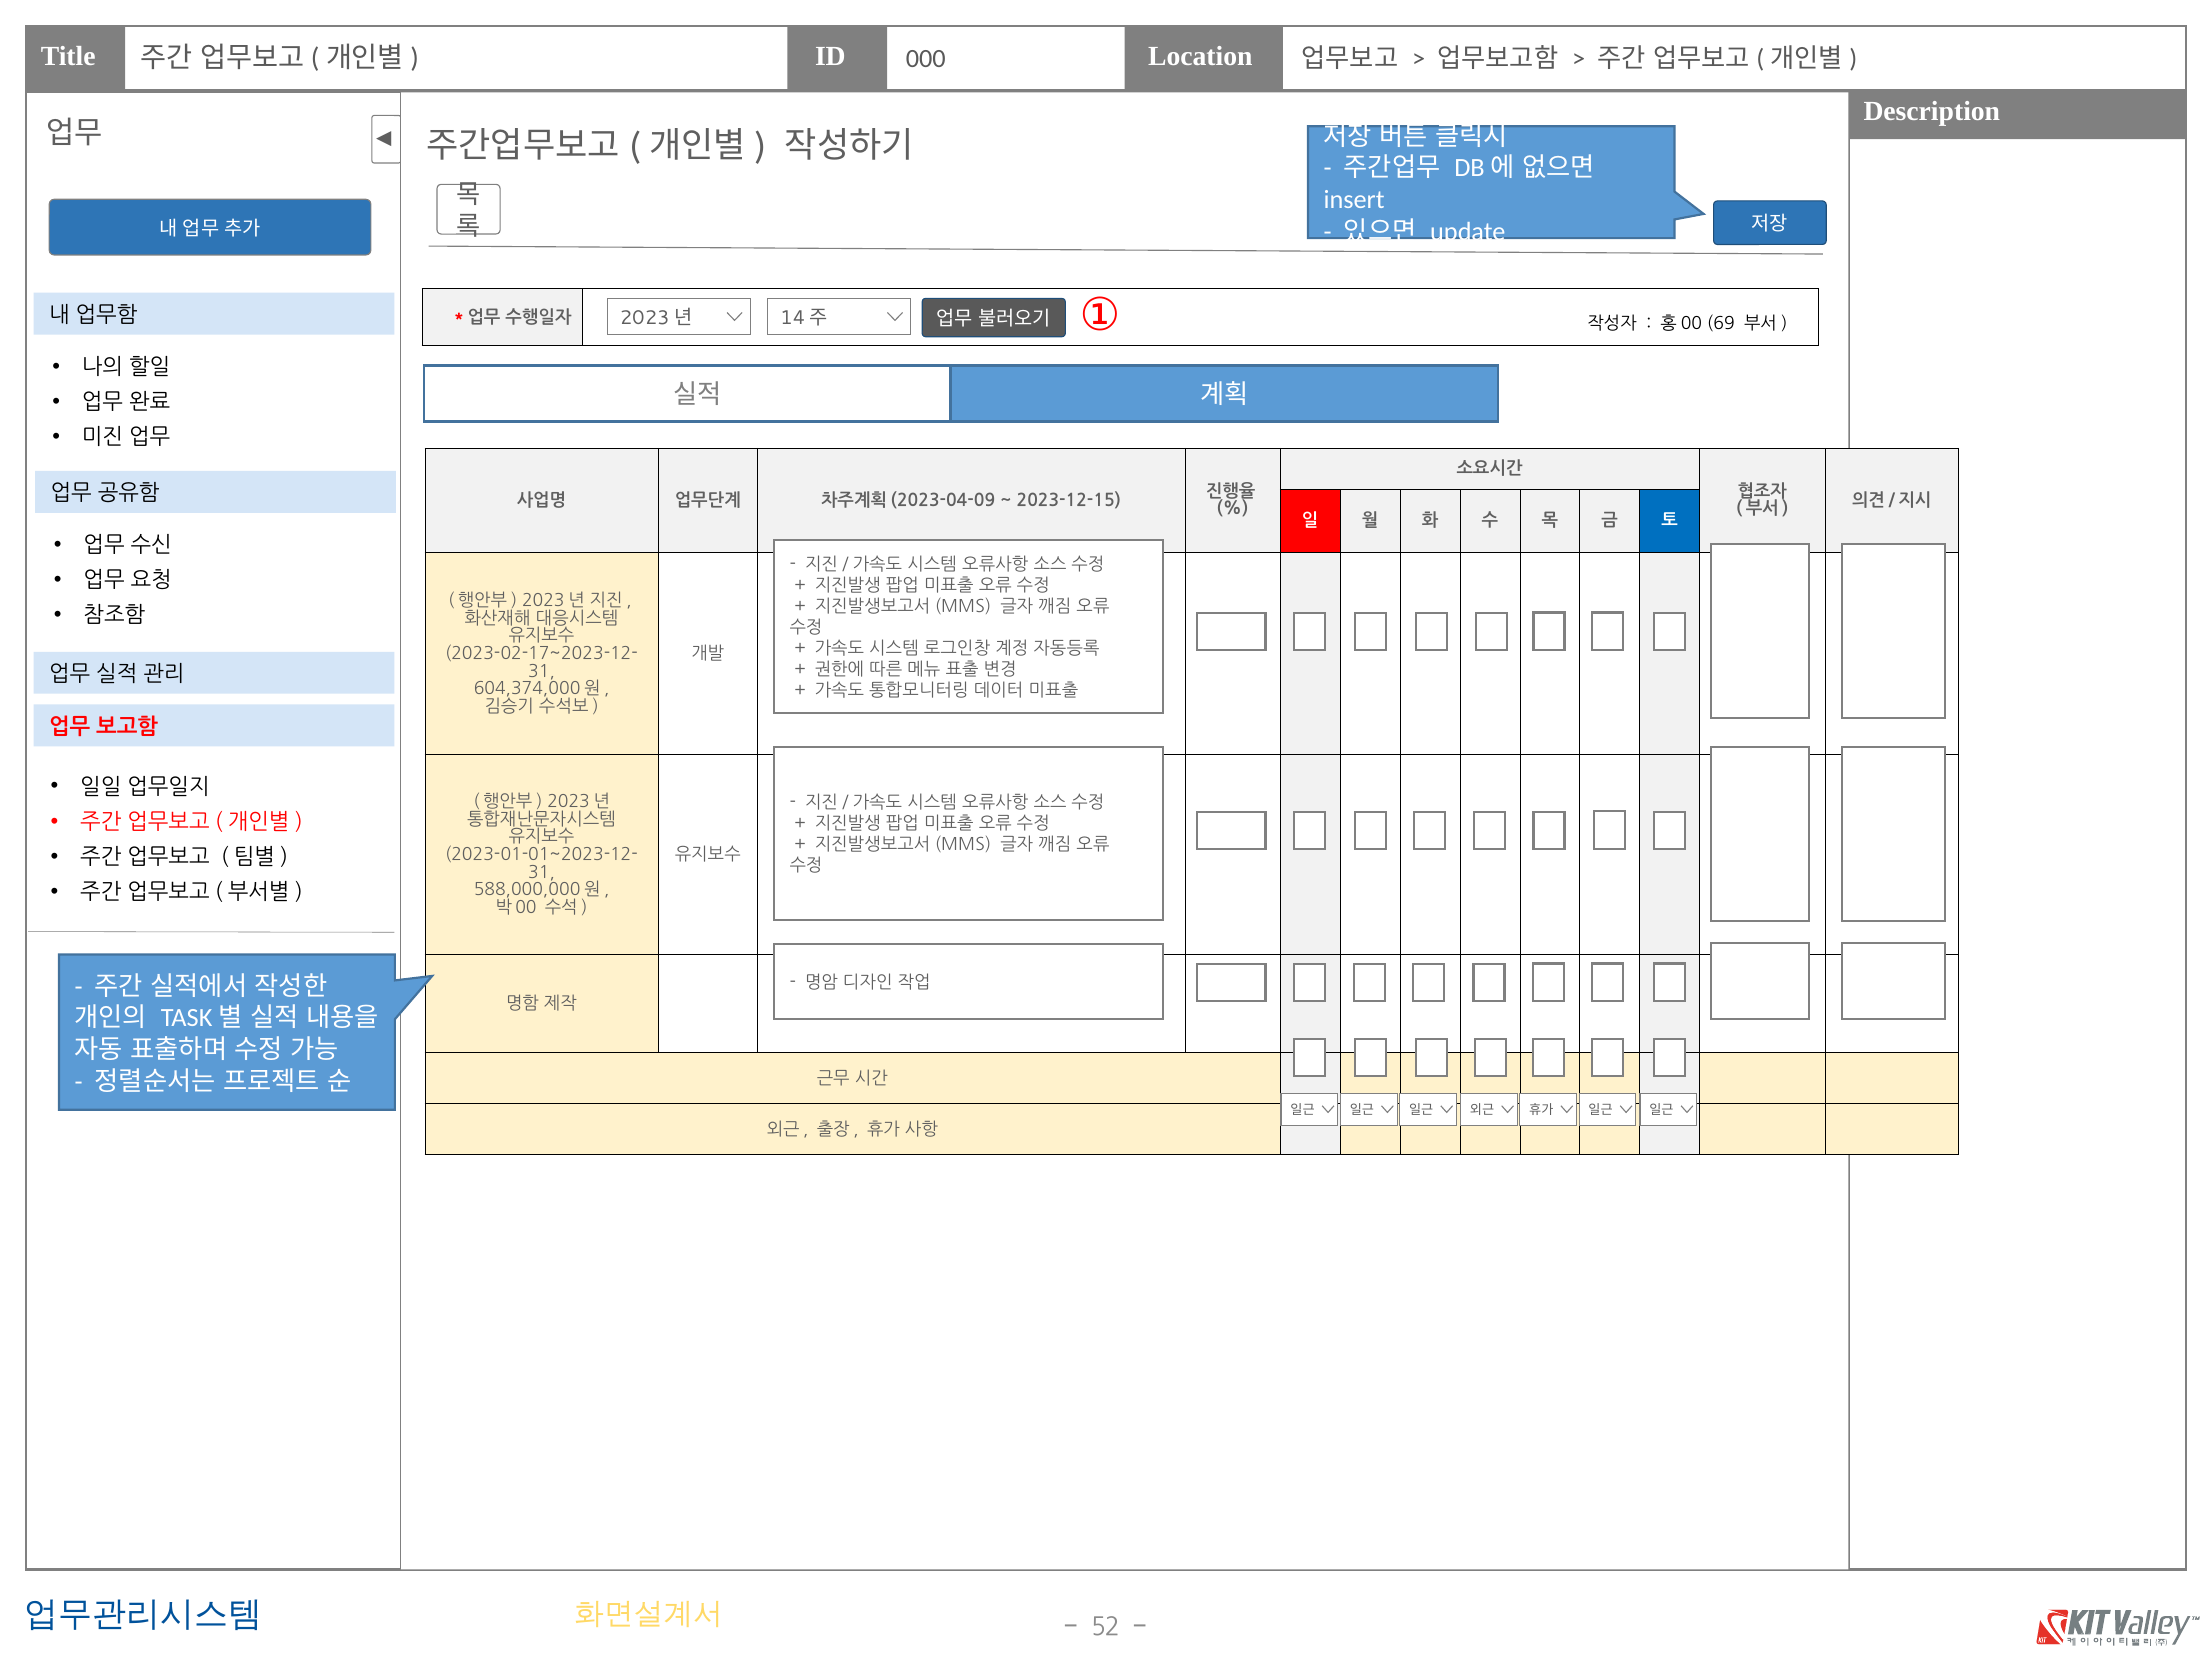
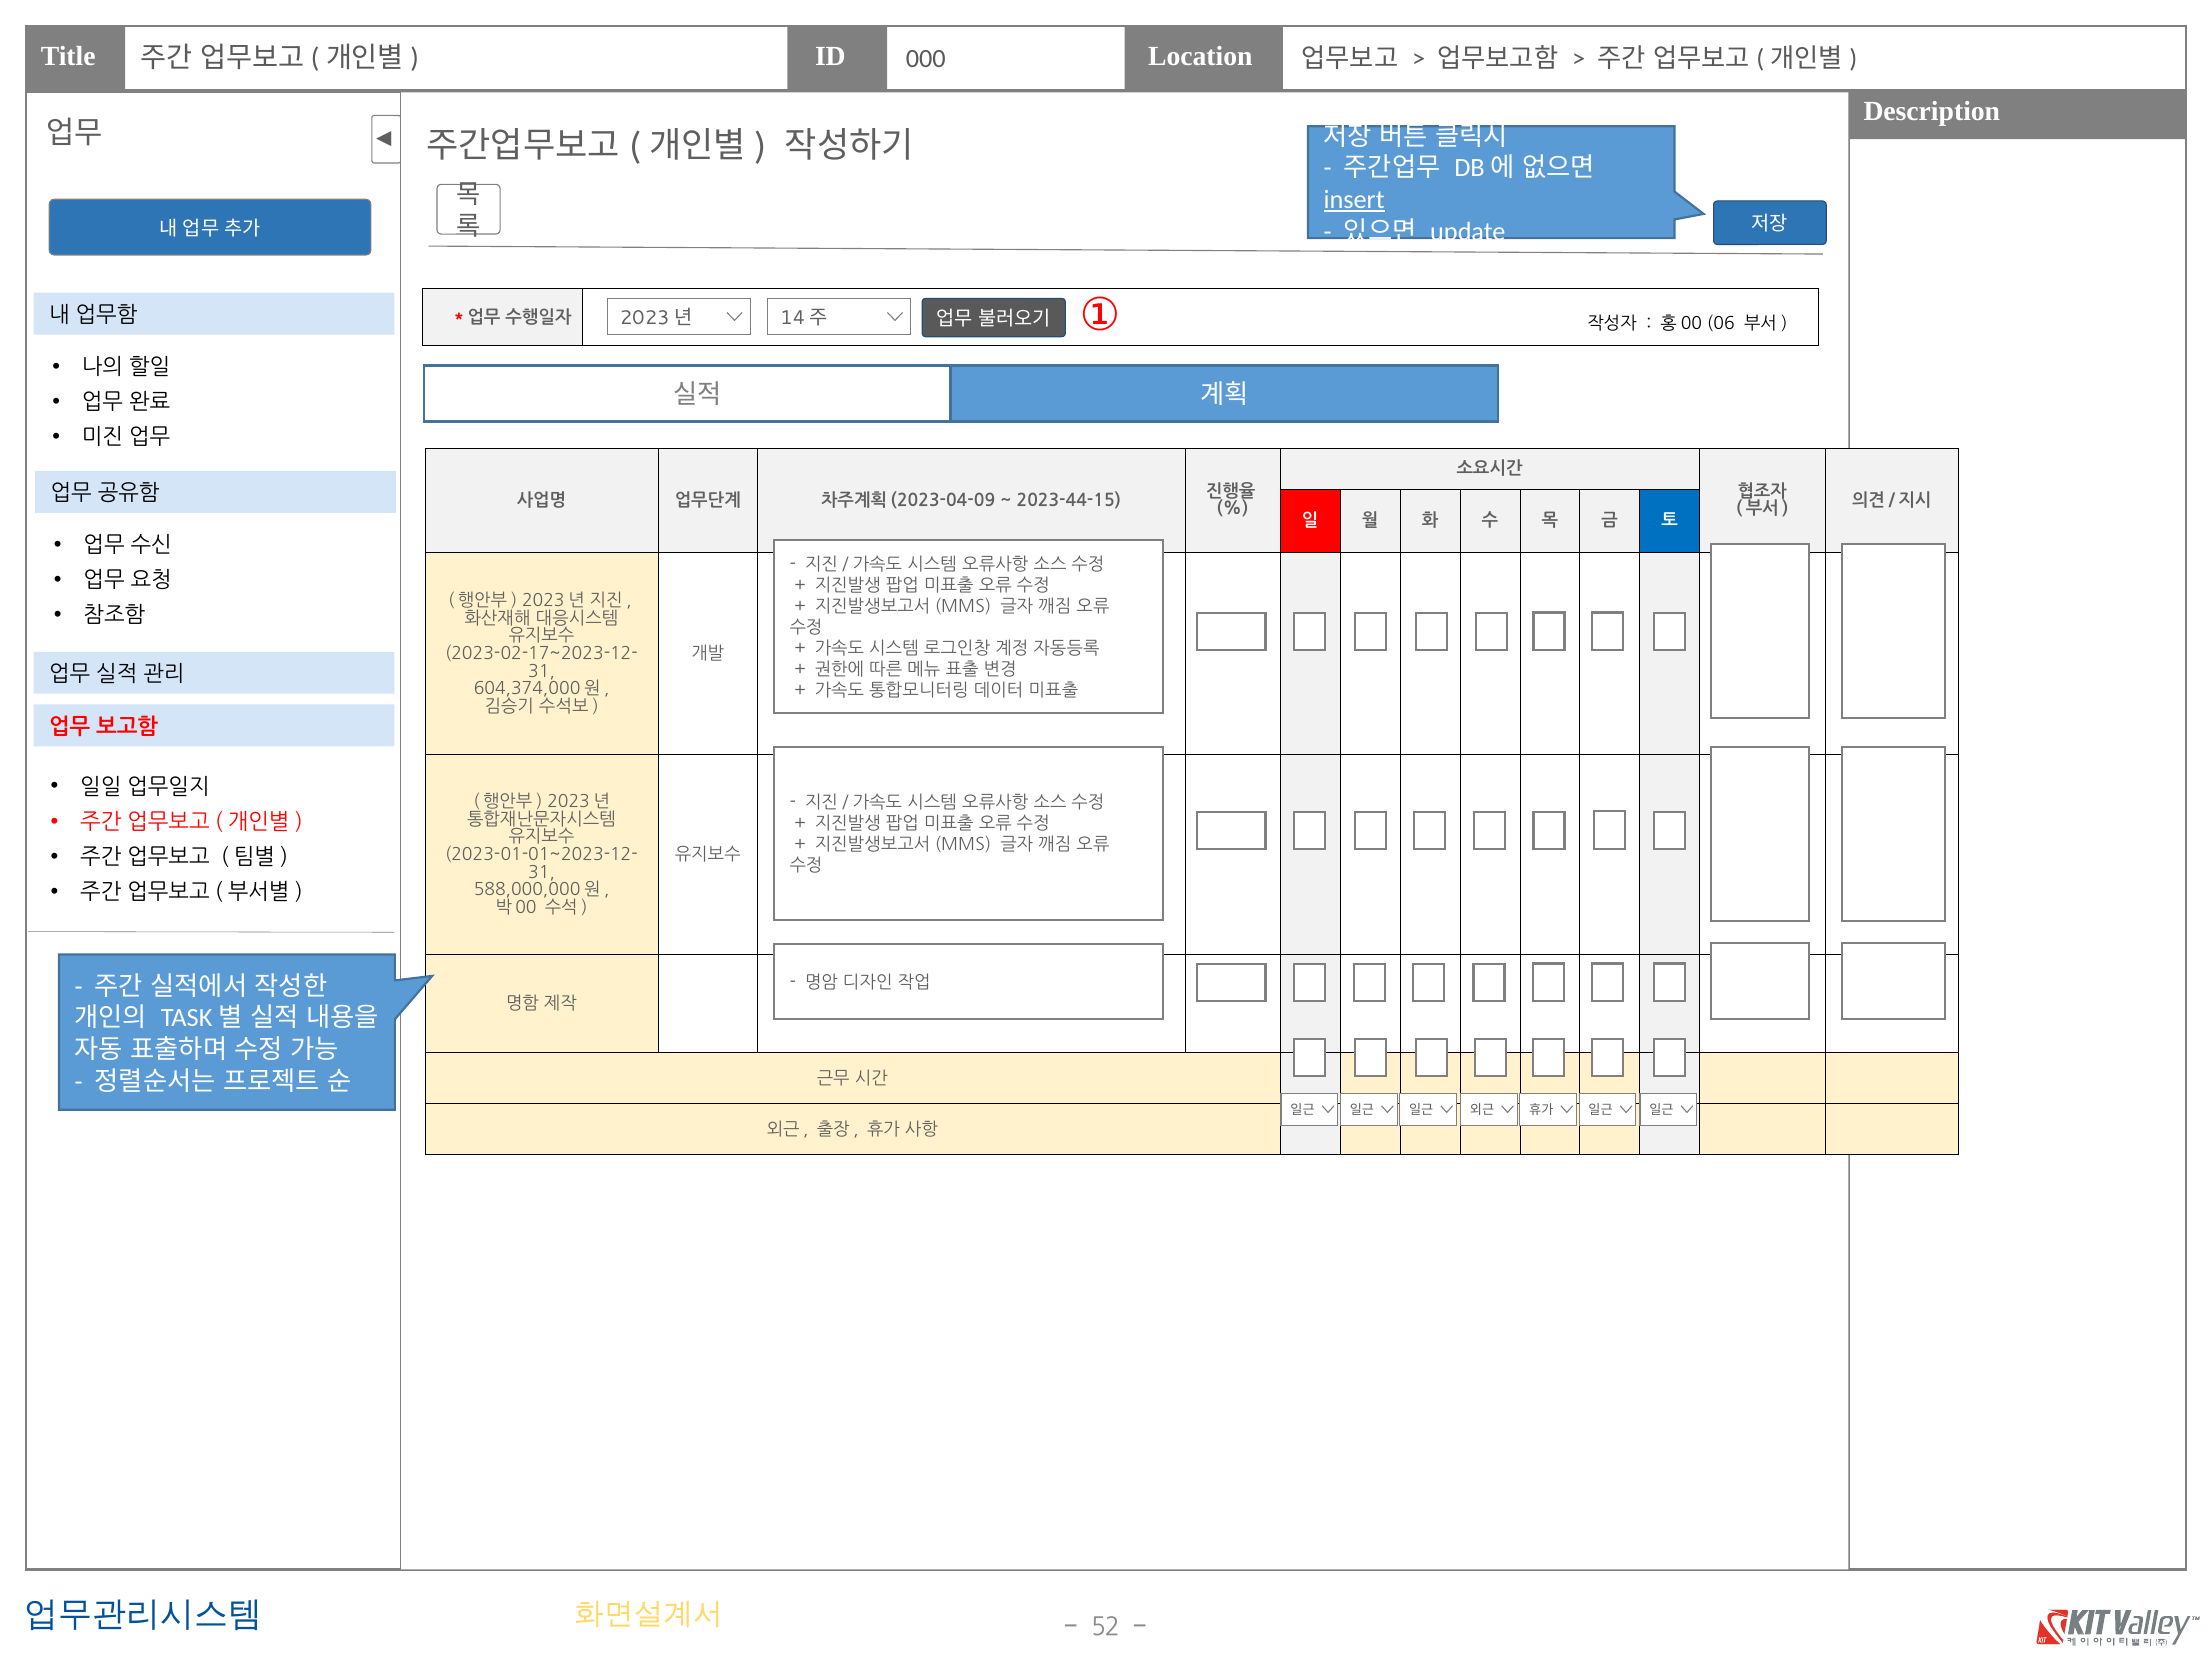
insert underline: none -> present (1354, 200)
69: 69 -> 06 (1721, 324)
2023-12-15: 2023-12-15 -> 2023-44-15 (1069, 500)
